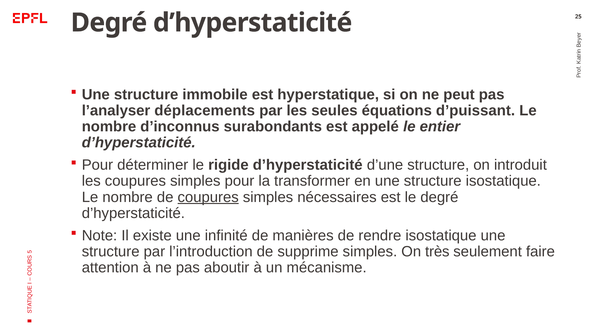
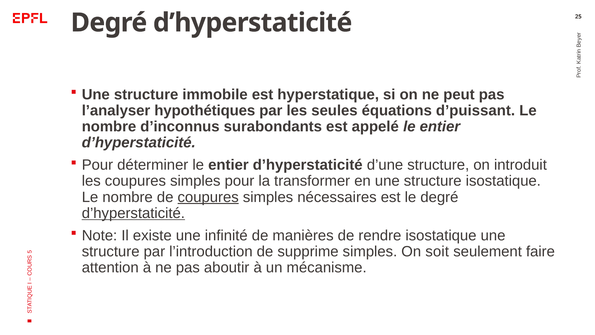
déplacements: déplacements -> hypothétiques (205, 110)
déterminer le rigide: rigide -> entier (228, 165)
d’hyperstaticité underline: none -> present (133, 213)
très: très -> soit (437, 251)
